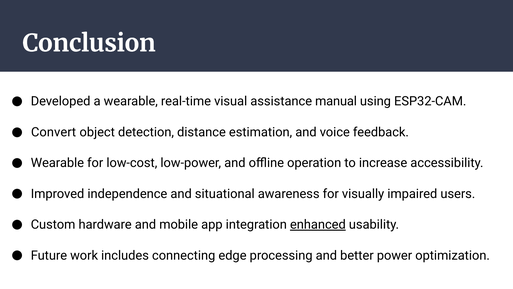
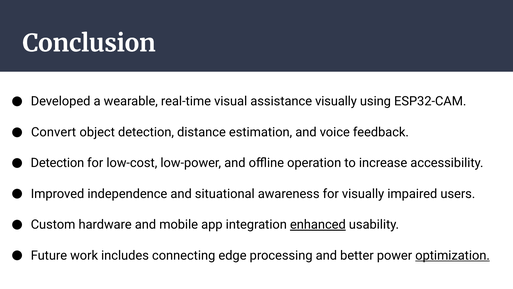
assistance manual: manual -> visually (336, 101)
Wearable: Wearable -> Detection (57, 163)
optimization underline: none -> present (453, 255)
